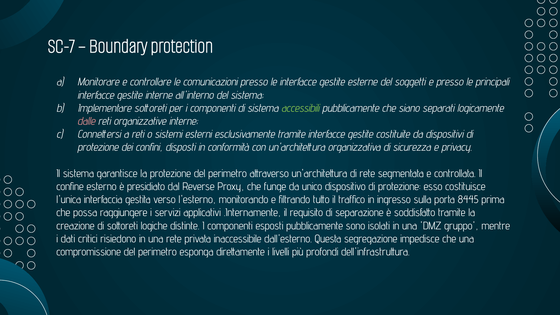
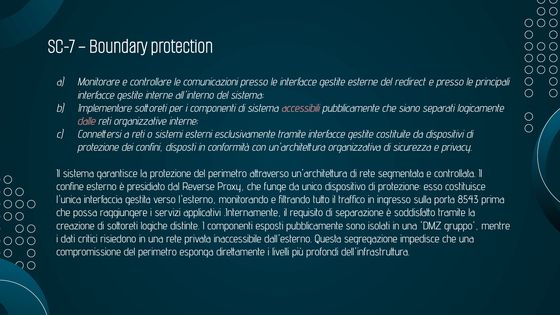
soggetti: soggetti -> redirect (410, 82)
accessibili colour: light green -> pink (300, 108)
8445: 8445 -> 8543 (468, 200)
